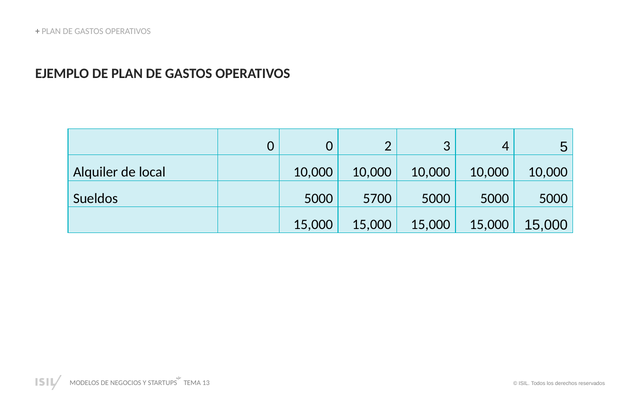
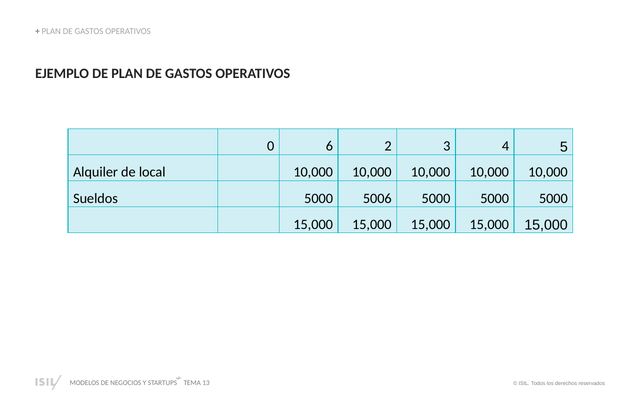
0 0: 0 -> 6 (329, 146)
5700: 5700 -> 5006 (377, 198)
